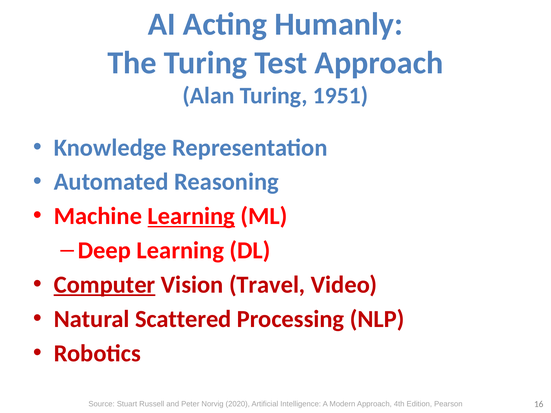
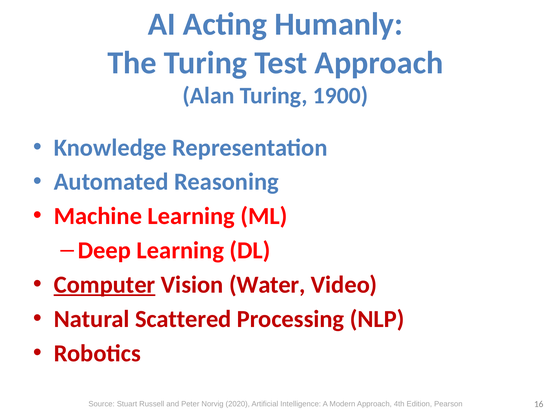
1951: 1951 -> 1900 (341, 96)
Learning underline: present -> none (191, 216)
Travel: Travel -> Water (267, 285)
